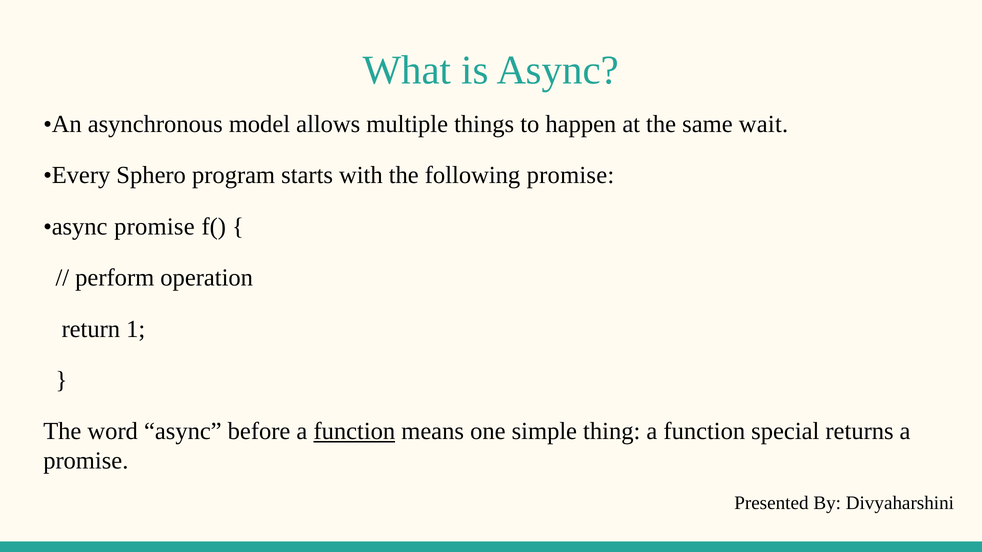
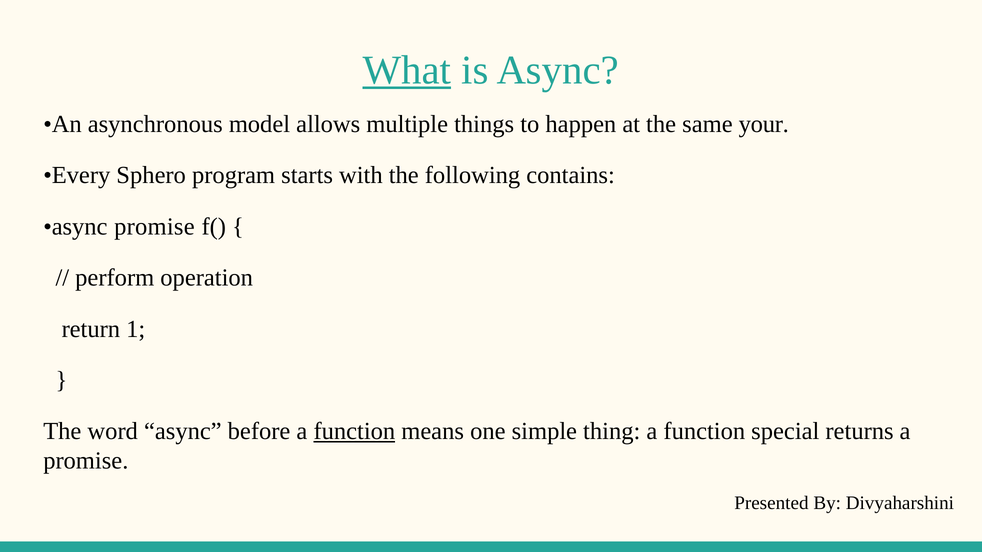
What underline: none -> present (407, 70)
wait: wait -> your (764, 124)
following promise: promise -> contains (571, 175)
